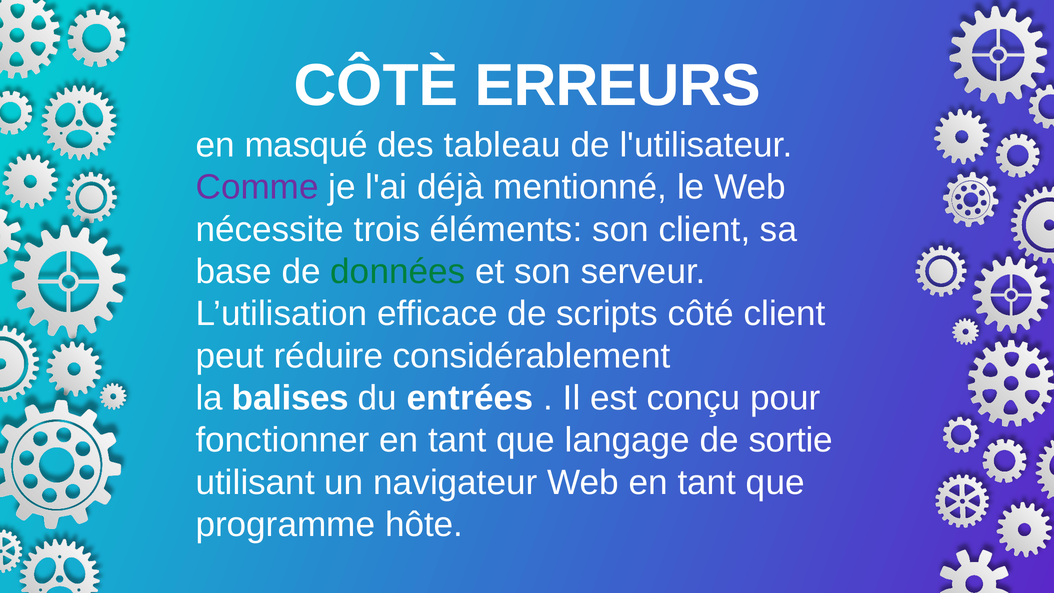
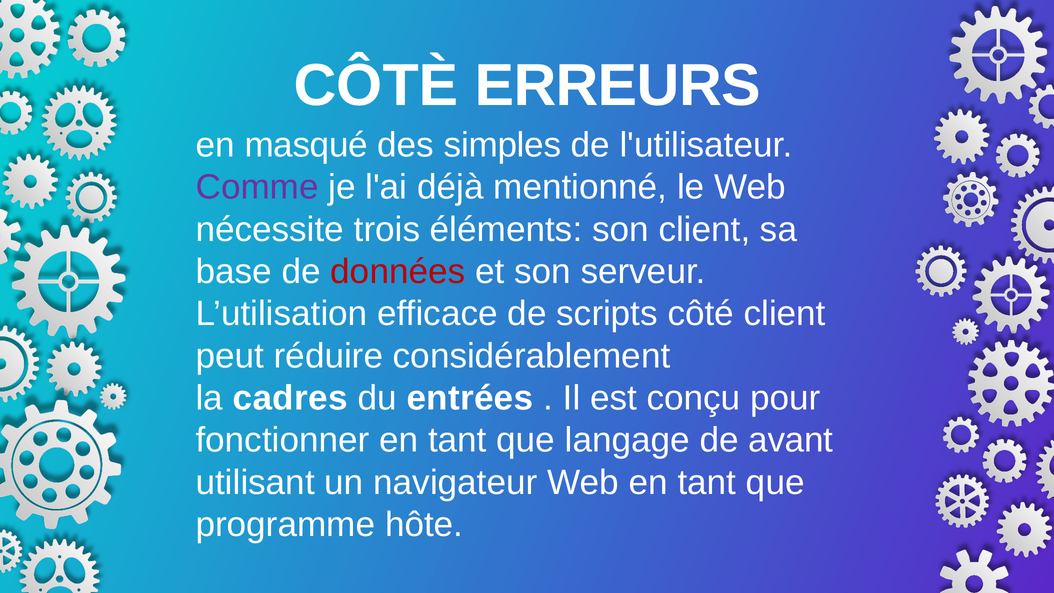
tableau: tableau -> simples (503, 145)
données colour: green -> red (398, 272)
balises: balises -> cadres (290, 398)
sortie: sortie -> avant (791, 440)
